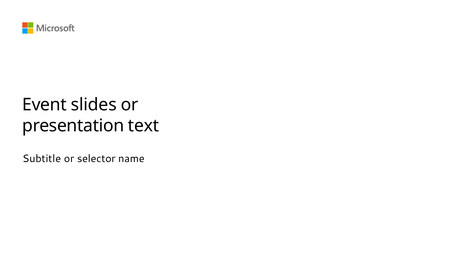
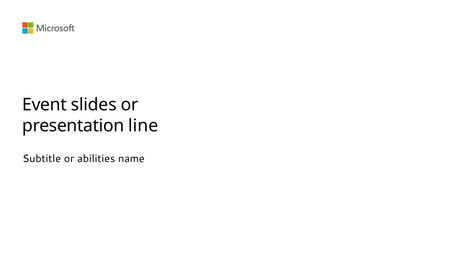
text: text -> line (143, 126)
selector: selector -> abilities (96, 158)
